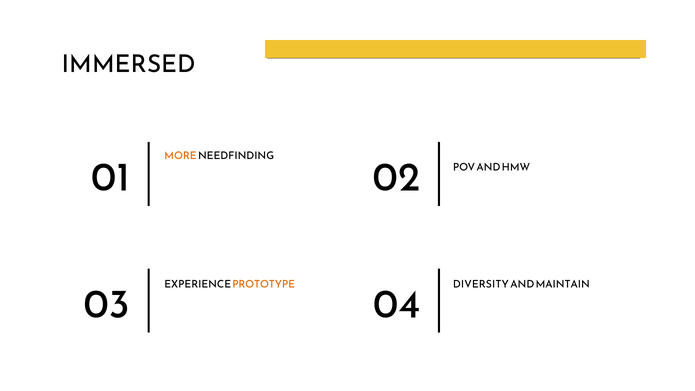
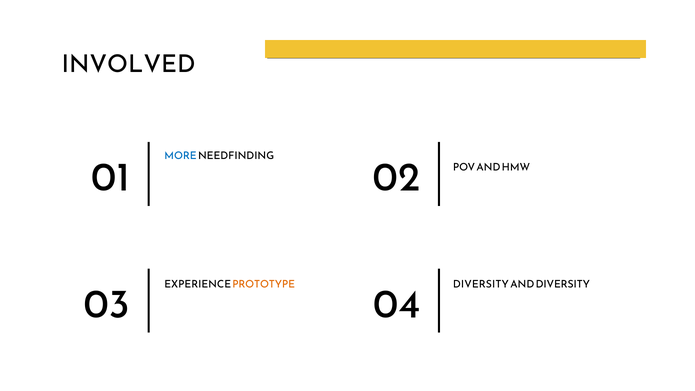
IMMERSED: IMMERSED -> INVOLVED (129, 64)
MORE colour: orange -> blue (180, 156)
AND MAINTAIN: MAINTAIN -> DIVERSITY (563, 284)
